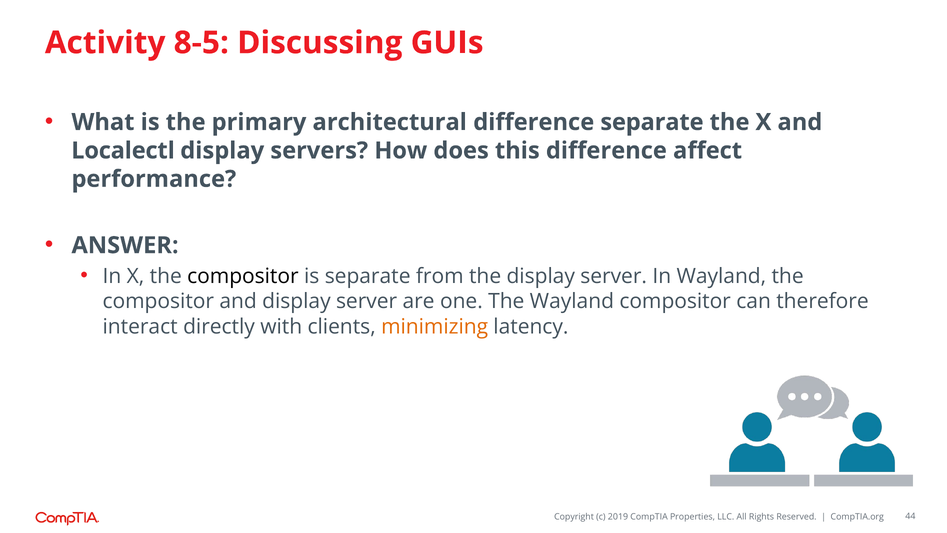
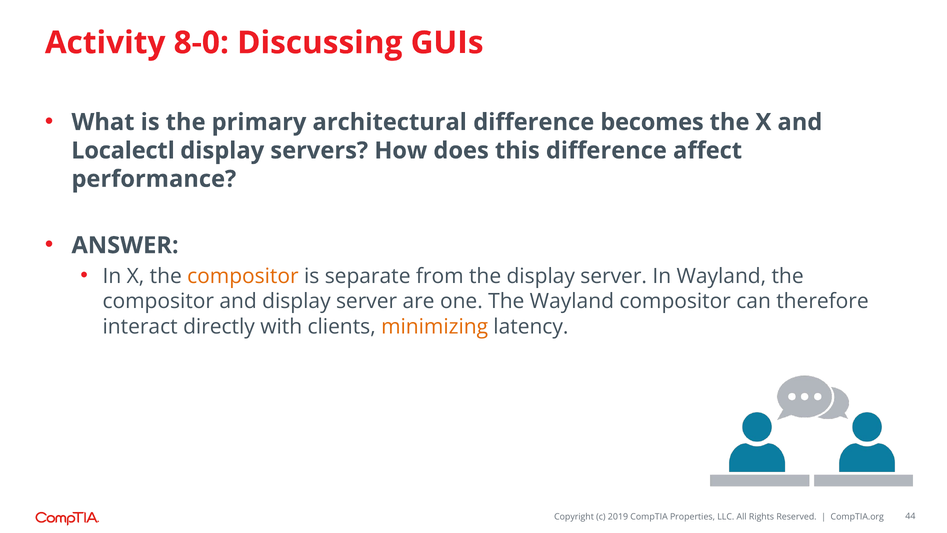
8-5: 8-5 -> 8-0 (201, 43)
difference separate: separate -> becomes (652, 122)
compositor colour: black -> orange (243, 276)
